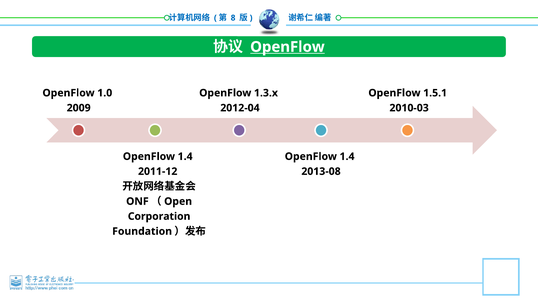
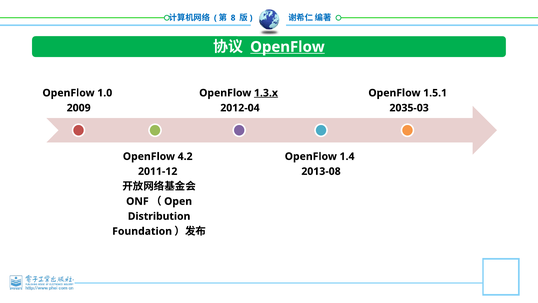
1.3.x underline: none -> present (266, 93)
2010-03: 2010-03 -> 2035-03 (409, 108)
1.4: 1.4 -> 4.2 (185, 156)
Corporation: Corporation -> Distribution (159, 216)
